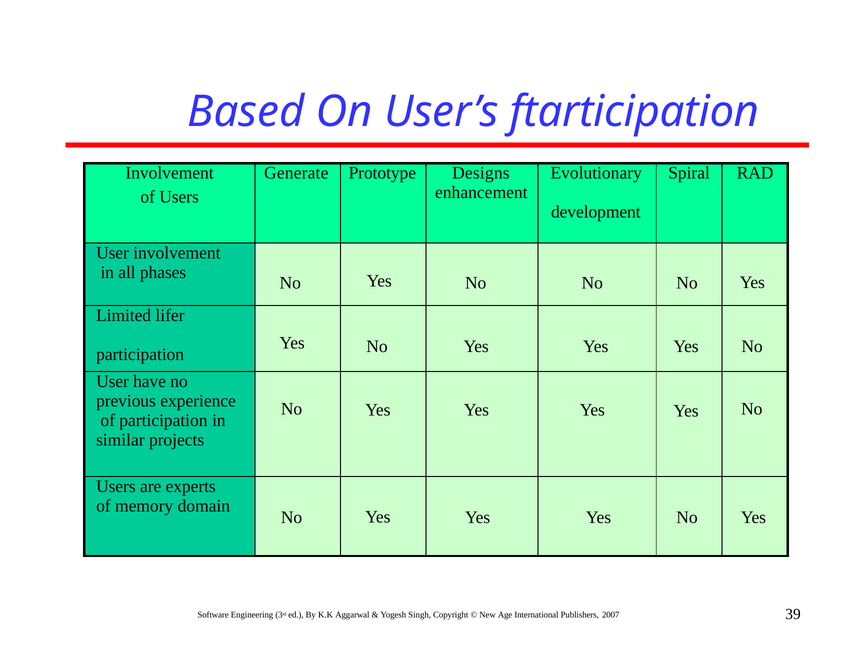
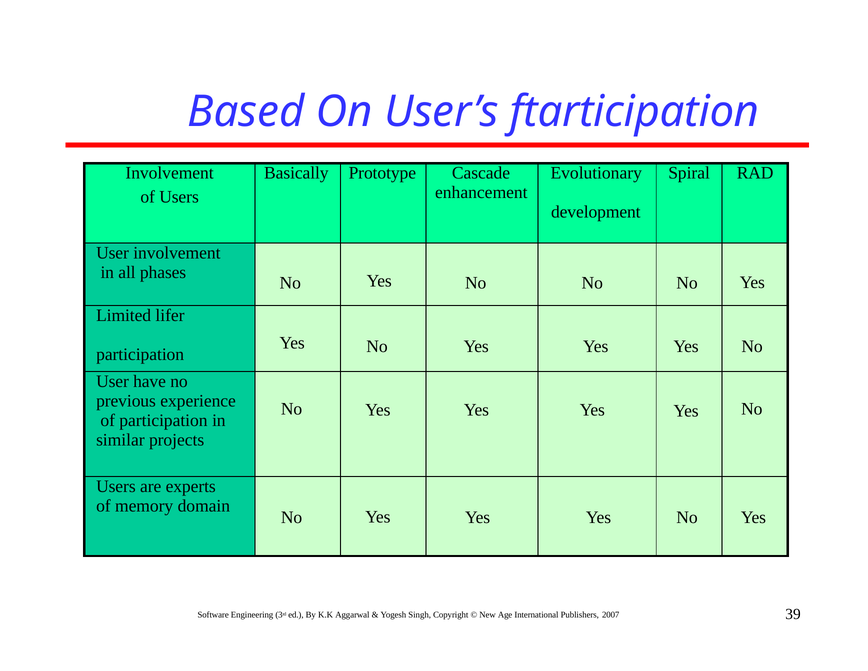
Generate: Generate -> Basically (296, 173)
Designs: Designs -> Cascade (481, 173)
